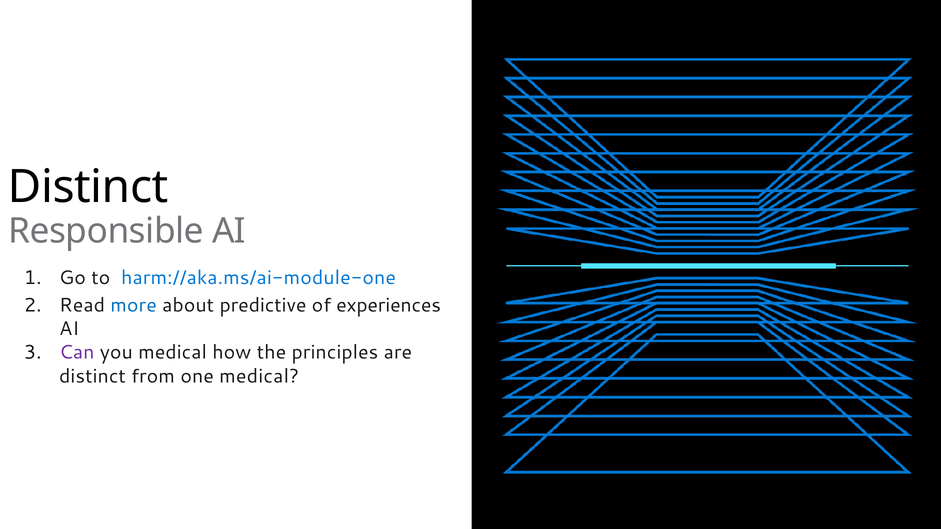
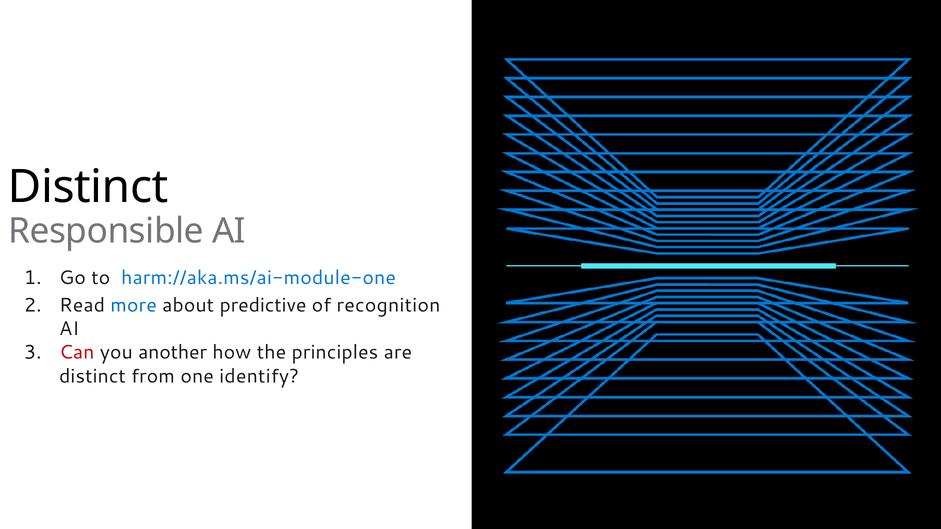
experiences: experiences -> recognition (388, 306)
Can colour: purple -> red (77, 353)
you medical: medical -> another (173, 353)
one medical: medical -> identify (259, 376)
